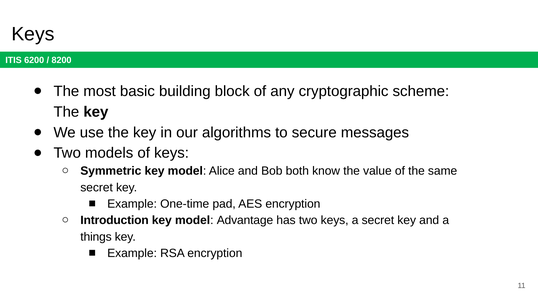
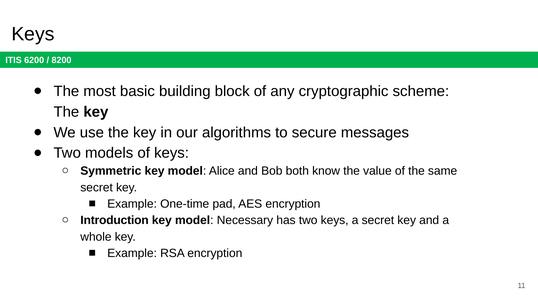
Advantage: Advantage -> Necessary (245, 221)
things: things -> whole (96, 237)
